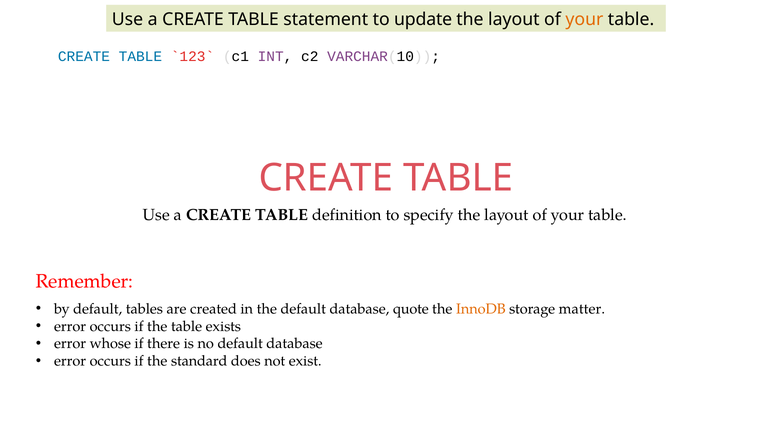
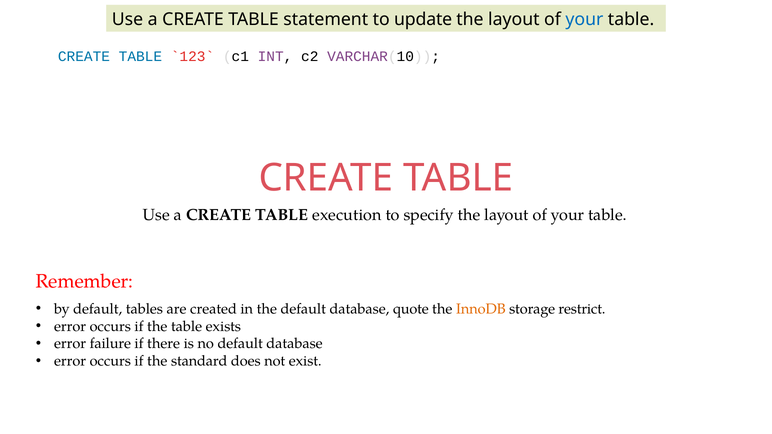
your colour: orange -> blue (584, 20)
definition: definition -> execution (347, 215)
matter: matter -> restrict (582, 309)
whose: whose -> failure (110, 344)
